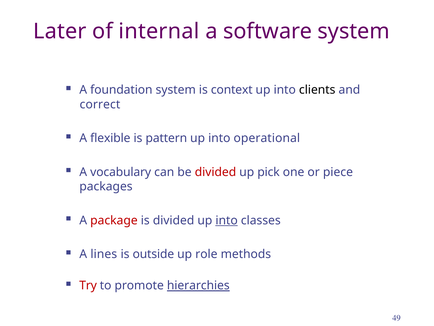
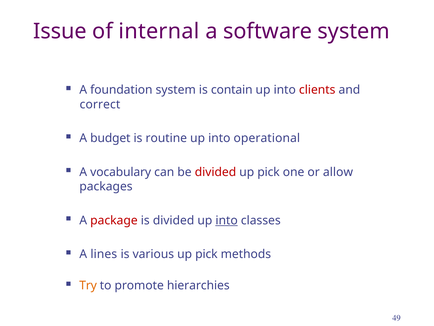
Later: Later -> Issue (60, 31)
context: context -> contain (232, 90)
clients colour: black -> red (317, 90)
flexible: flexible -> budget (110, 138)
pattern: pattern -> routine (166, 138)
piece: piece -> allow (338, 172)
outside: outside -> various (153, 254)
role: role -> pick (206, 254)
Try colour: red -> orange (88, 285)
hierarchies underline: present -> none (198, 285)
